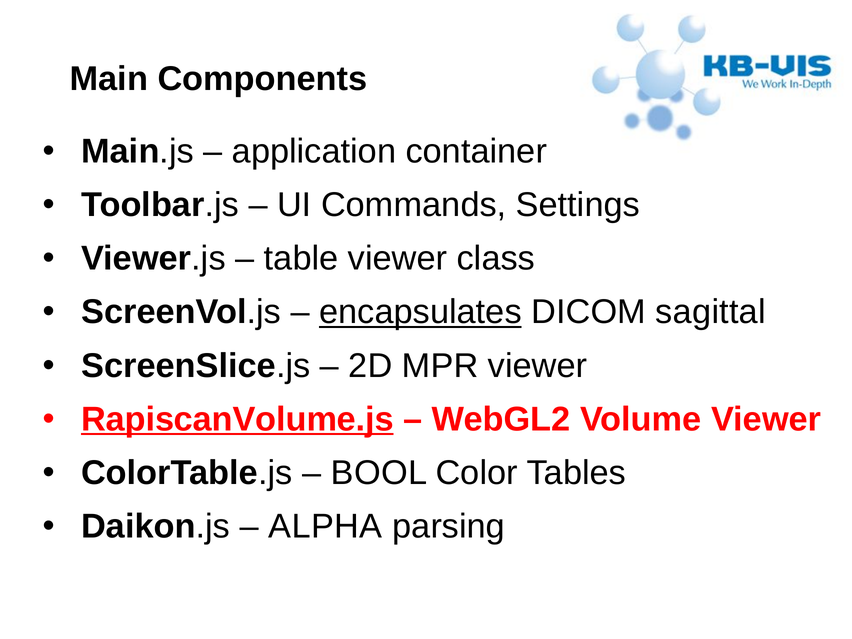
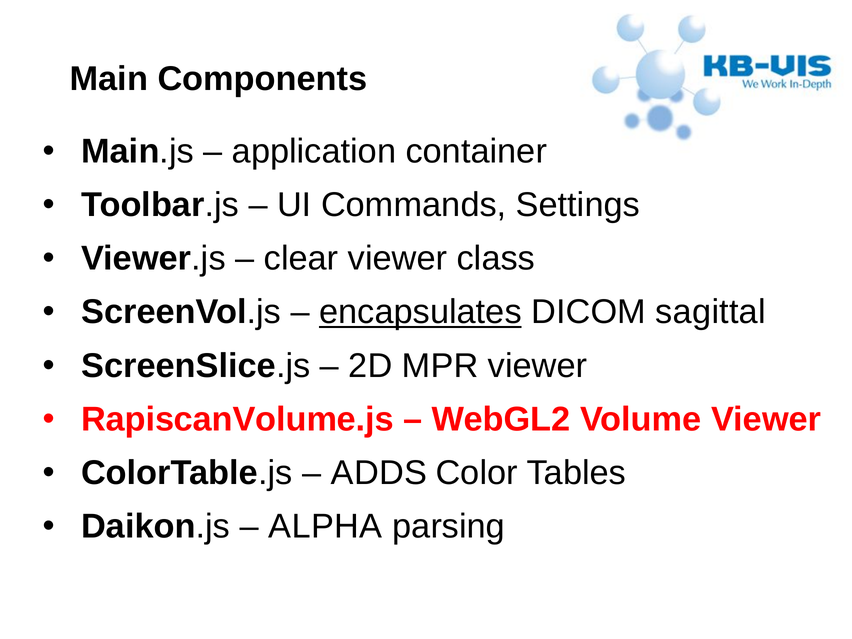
table: table -> clear (301, 259)
RapiscanVolume.js underline: present -> none (237, 419)
BOOL: BOOL -> ADDS (379, 473)
